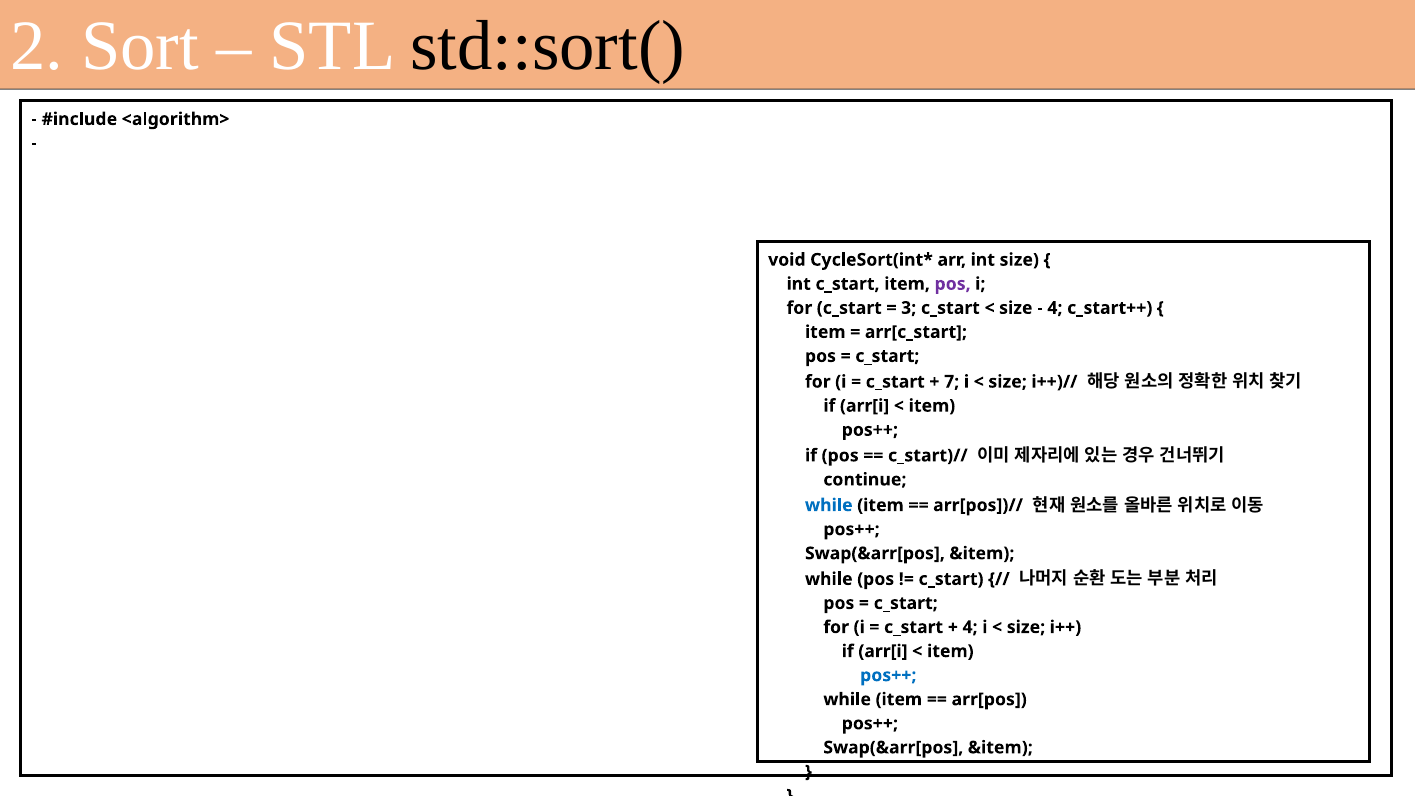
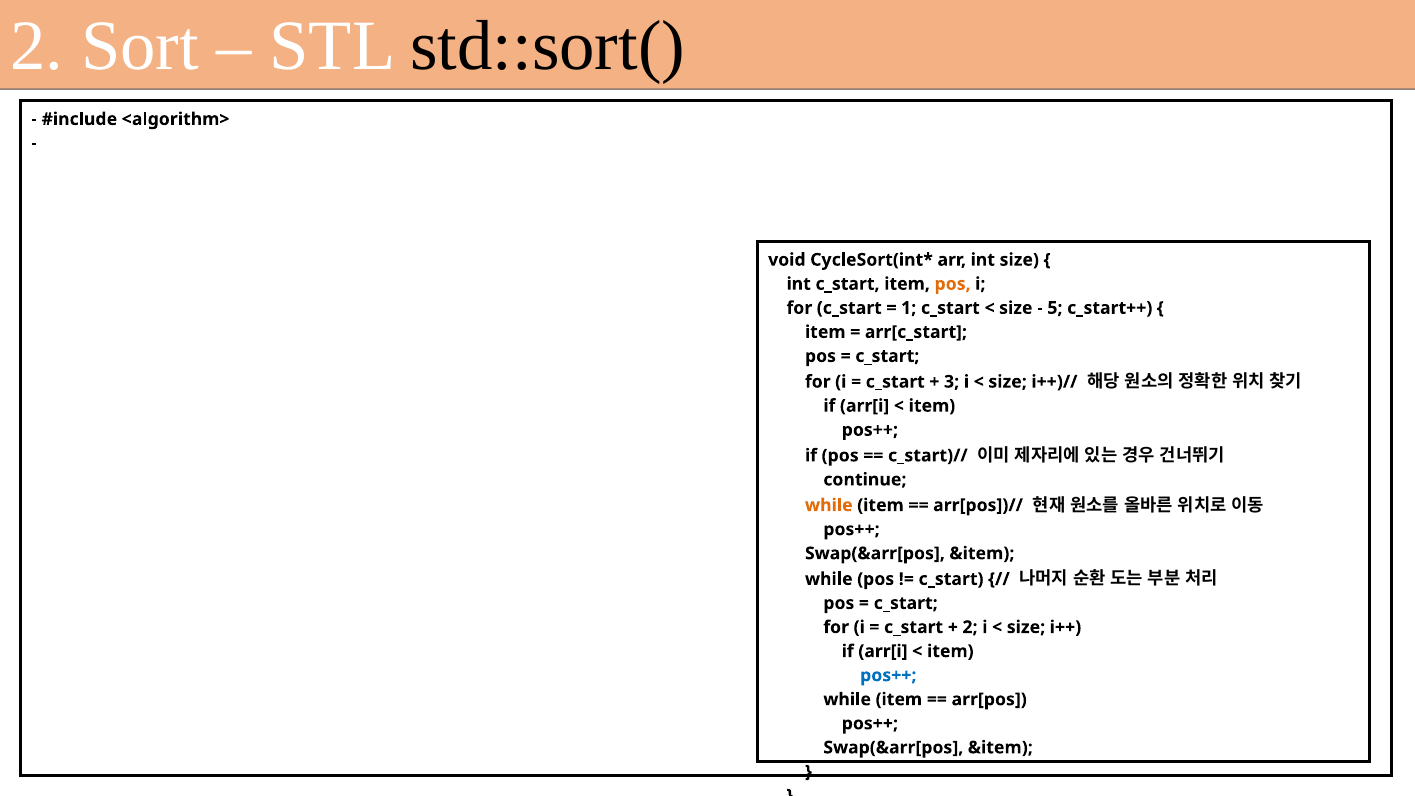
pos colour: purple -> orange (953, 284)
3: 3 -> 1 (909, 308)
4: 4 -> 5 (1055, 308)
7: 7 -> 3 (952, 382)
while colour: blue -> orange (829, 505)
4: 4 -> 2 (970, 627)
